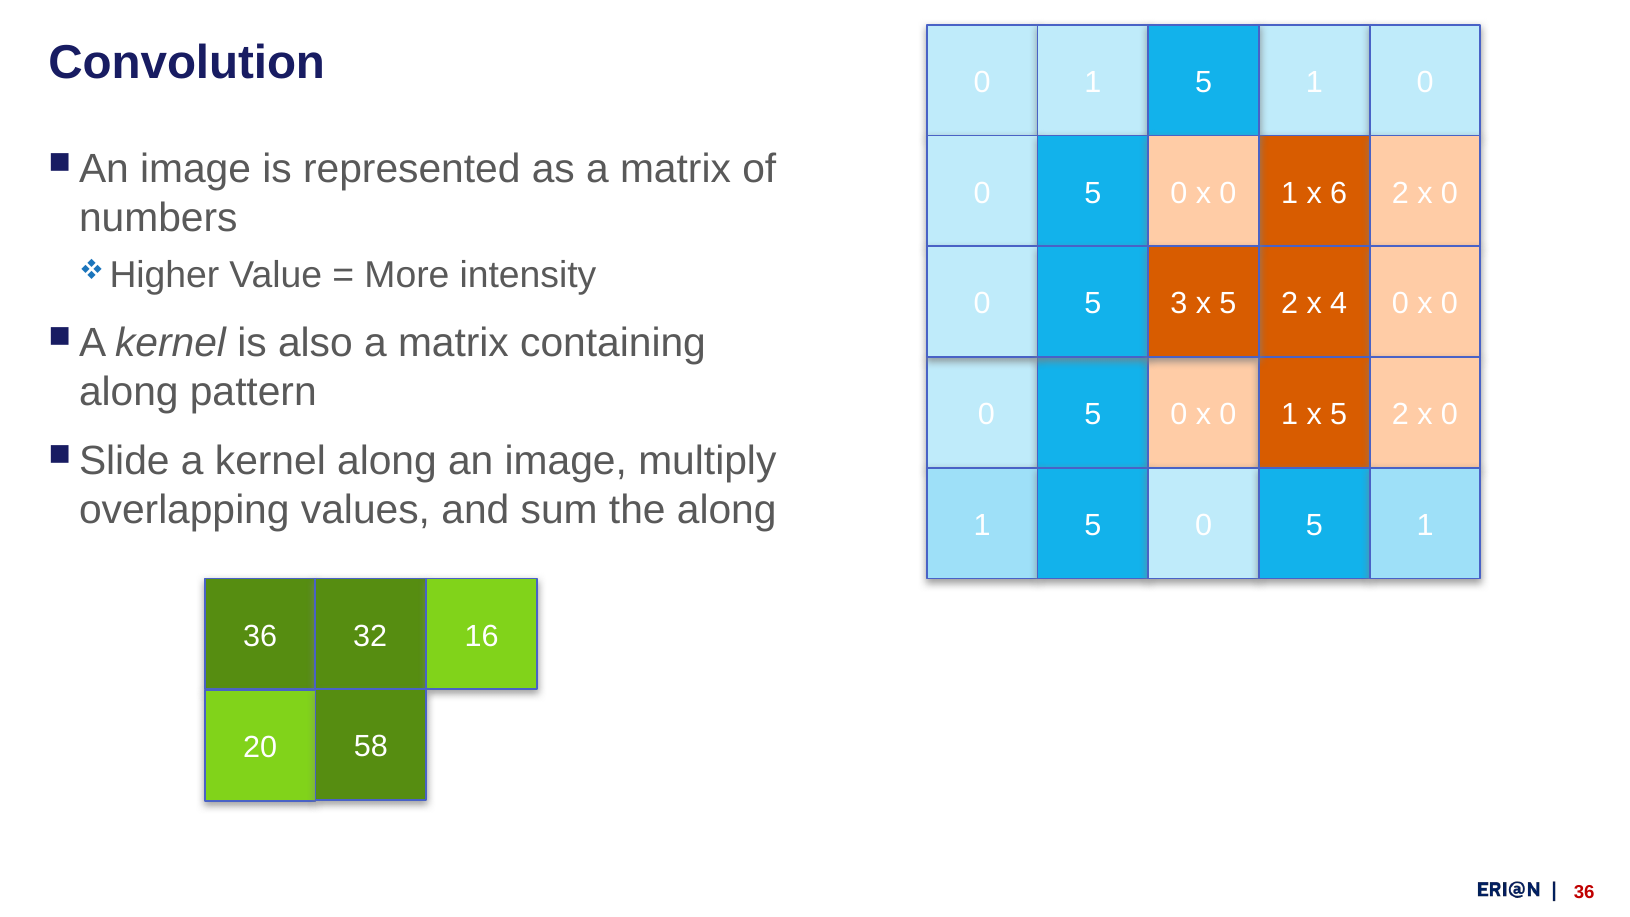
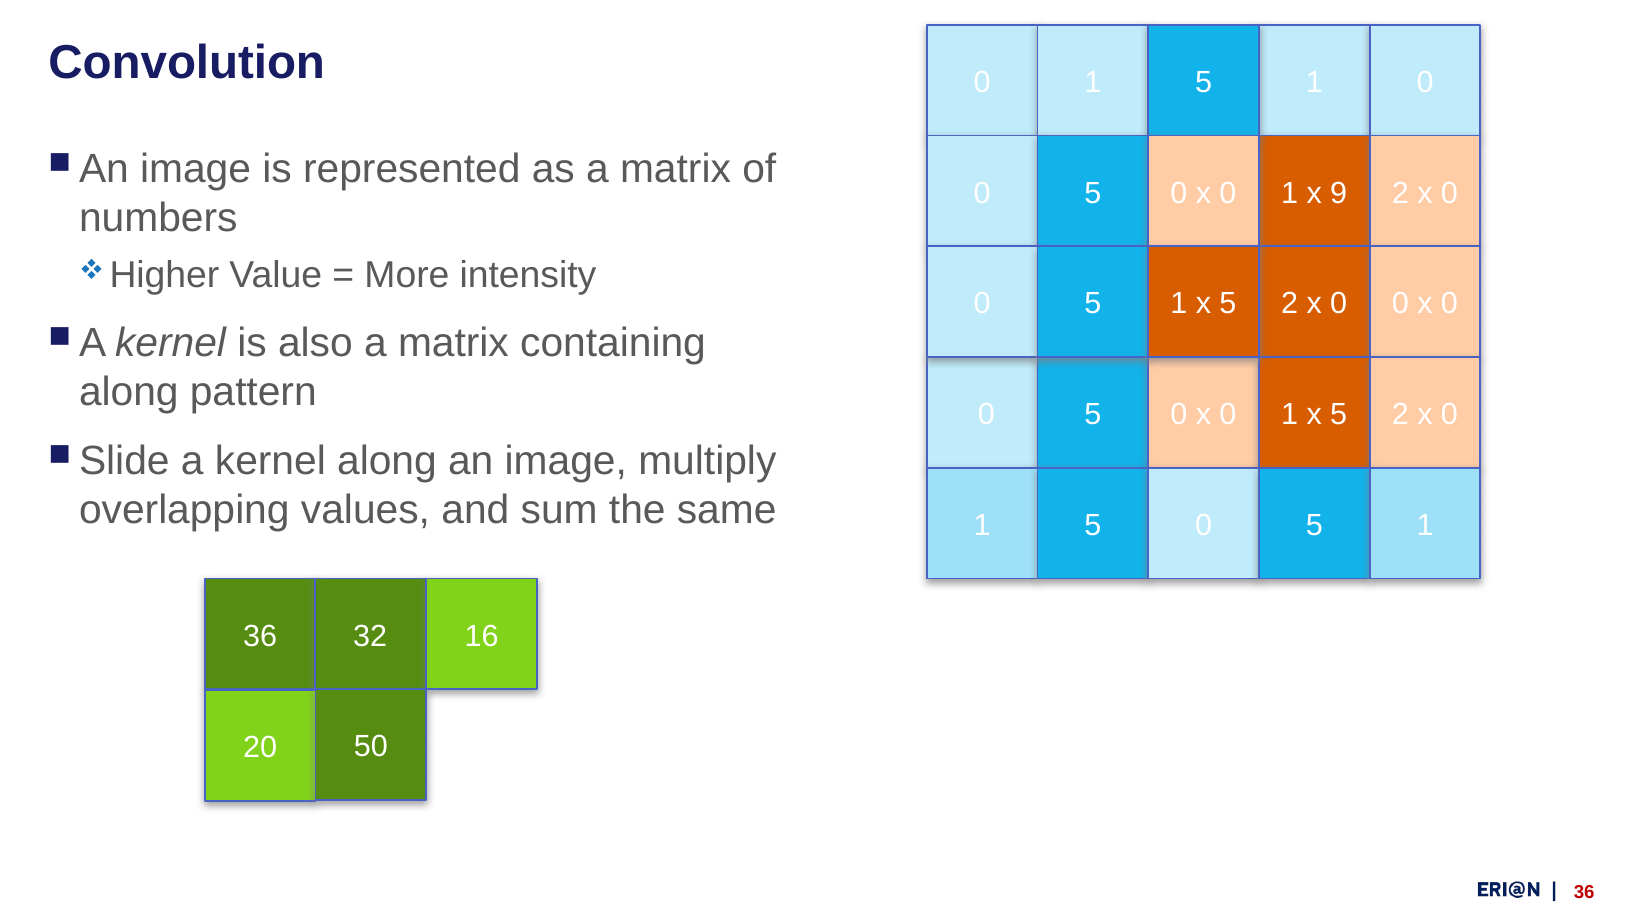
6: 6 -> 9 (1339, 193)
3: 3 -> 1 (1179, 304)
4: 4 -> 0 (1339, 304)
the along: along -> same (727, 510)
58: 58 -> 50 (371, 747)
